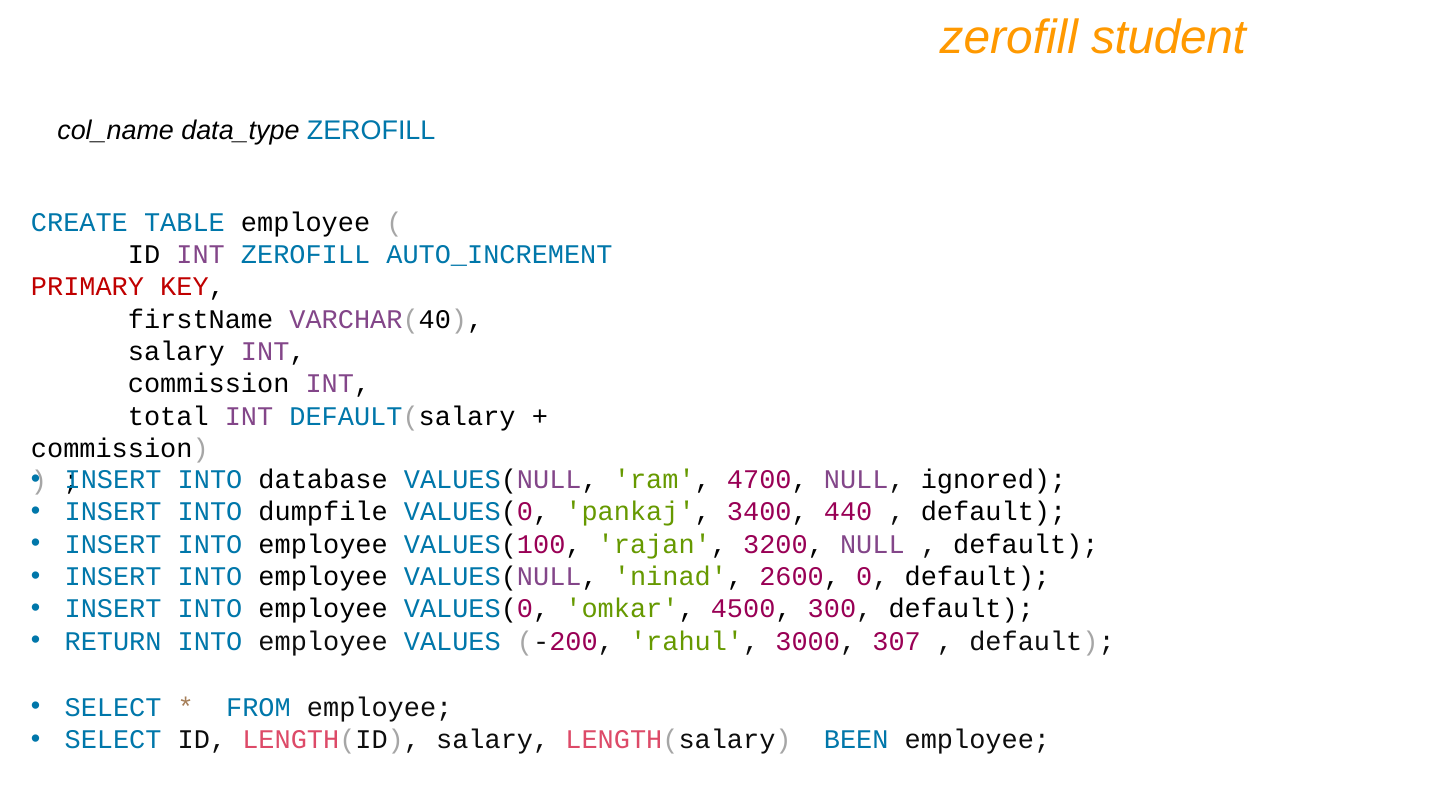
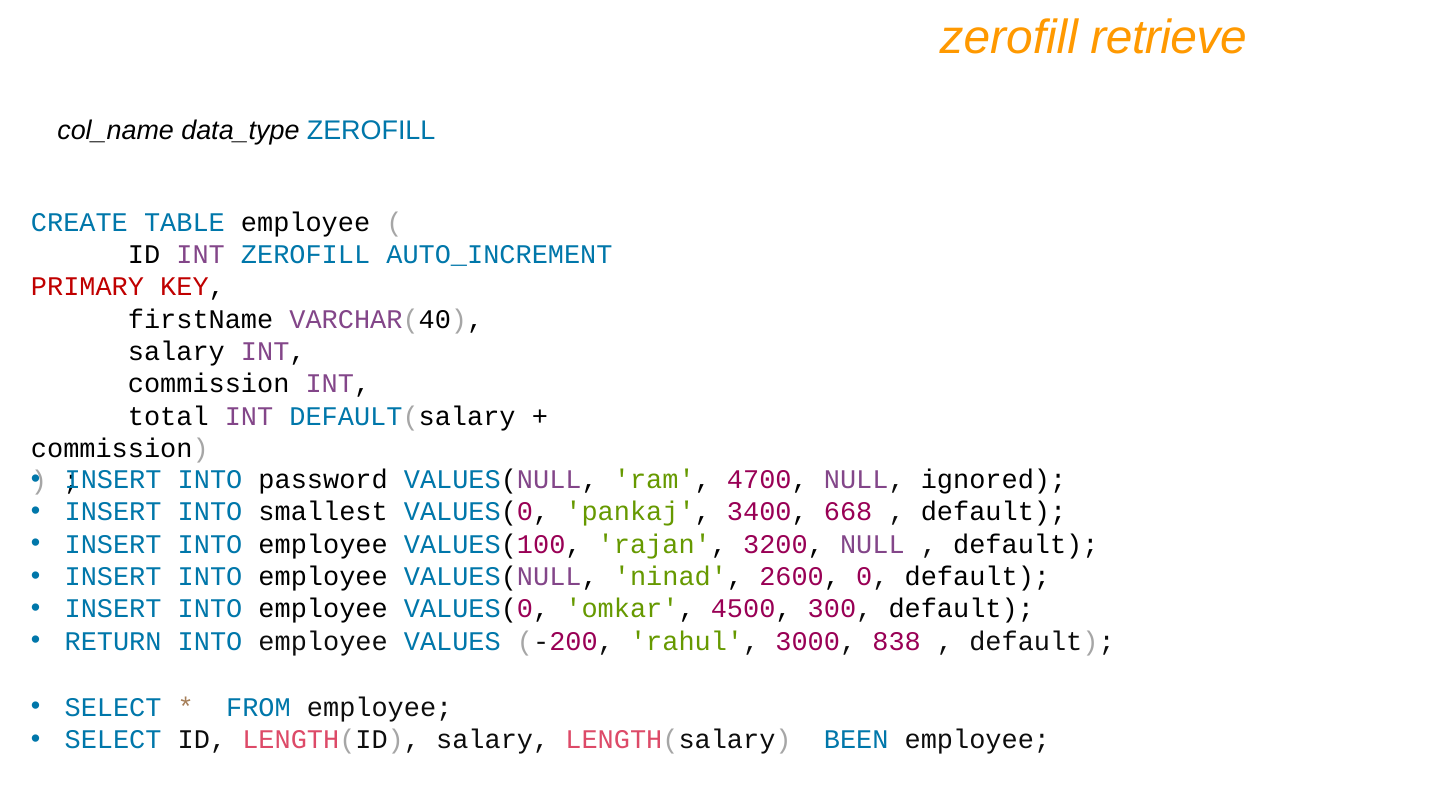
student: student -> retrieve (1169, 37)
database: database -> password (323, 480)
dumpfile: dumpfile -> smallest (323, 512)
440: 440 -> 668 (848, 512)
307: 307 -> 838 (897, 641)
